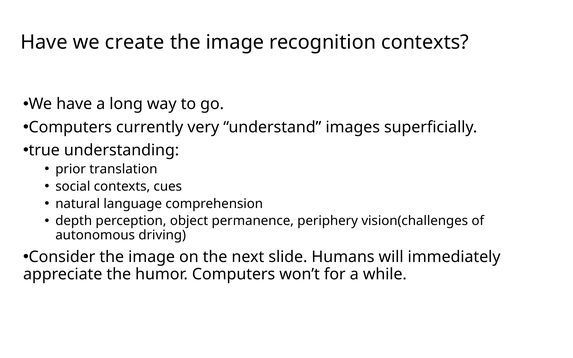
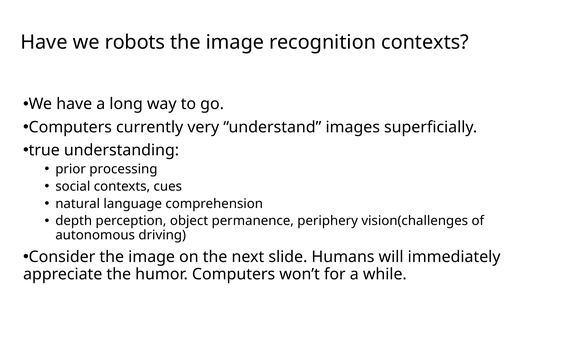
create: create -> robots (135, 42)
translation: translation -> processing (123, 169)
